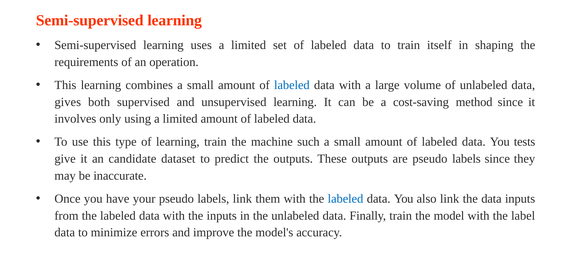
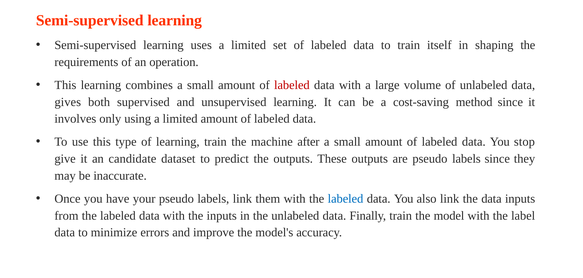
labeled colour: blue -> red (292, 85)
such: such -> after (308, 142)
tests: tests -> stop (524, 142)
